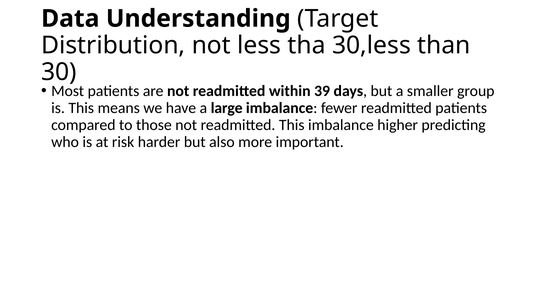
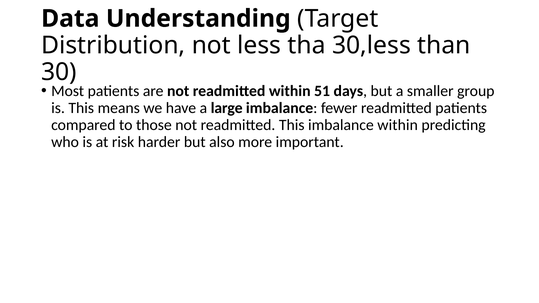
39: 39 -> 51 (322, 91)
imbalance higher: higher -> within (398, 125)
